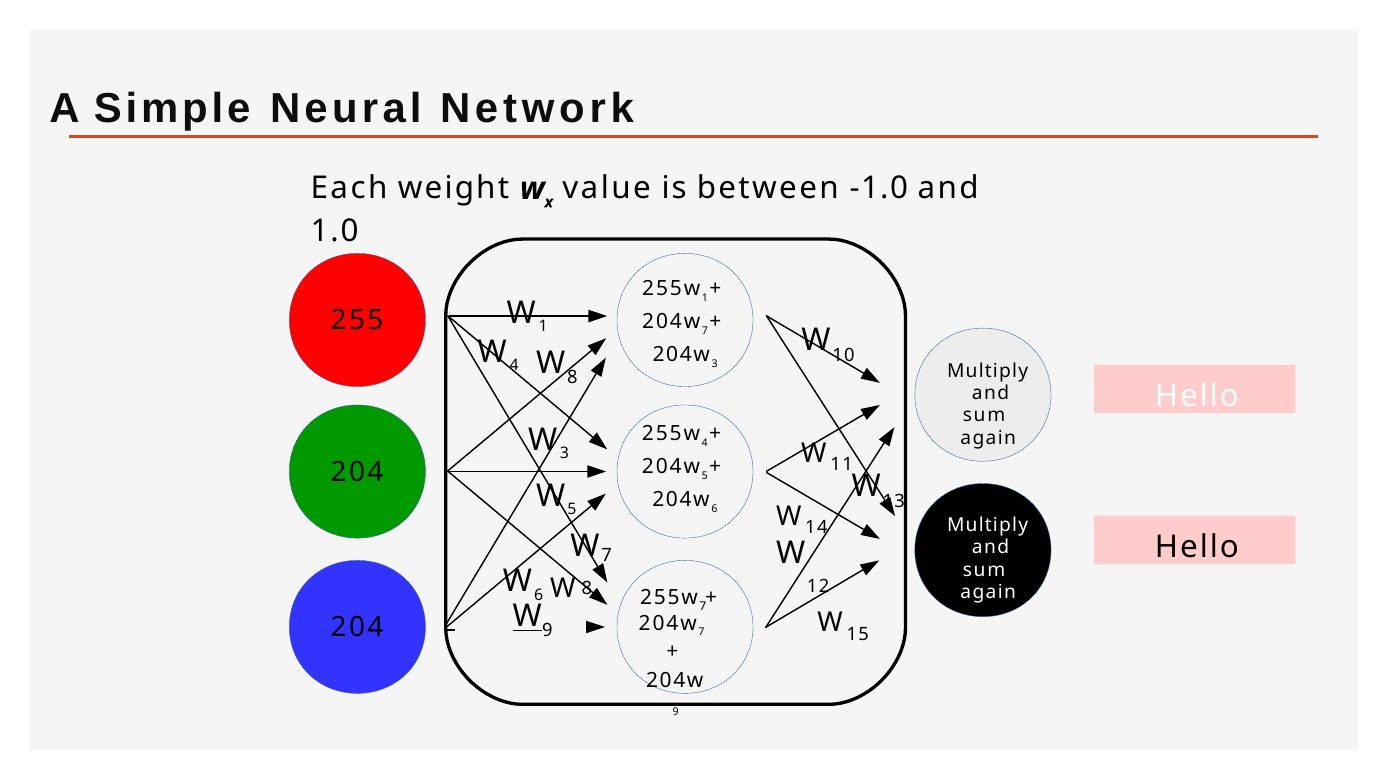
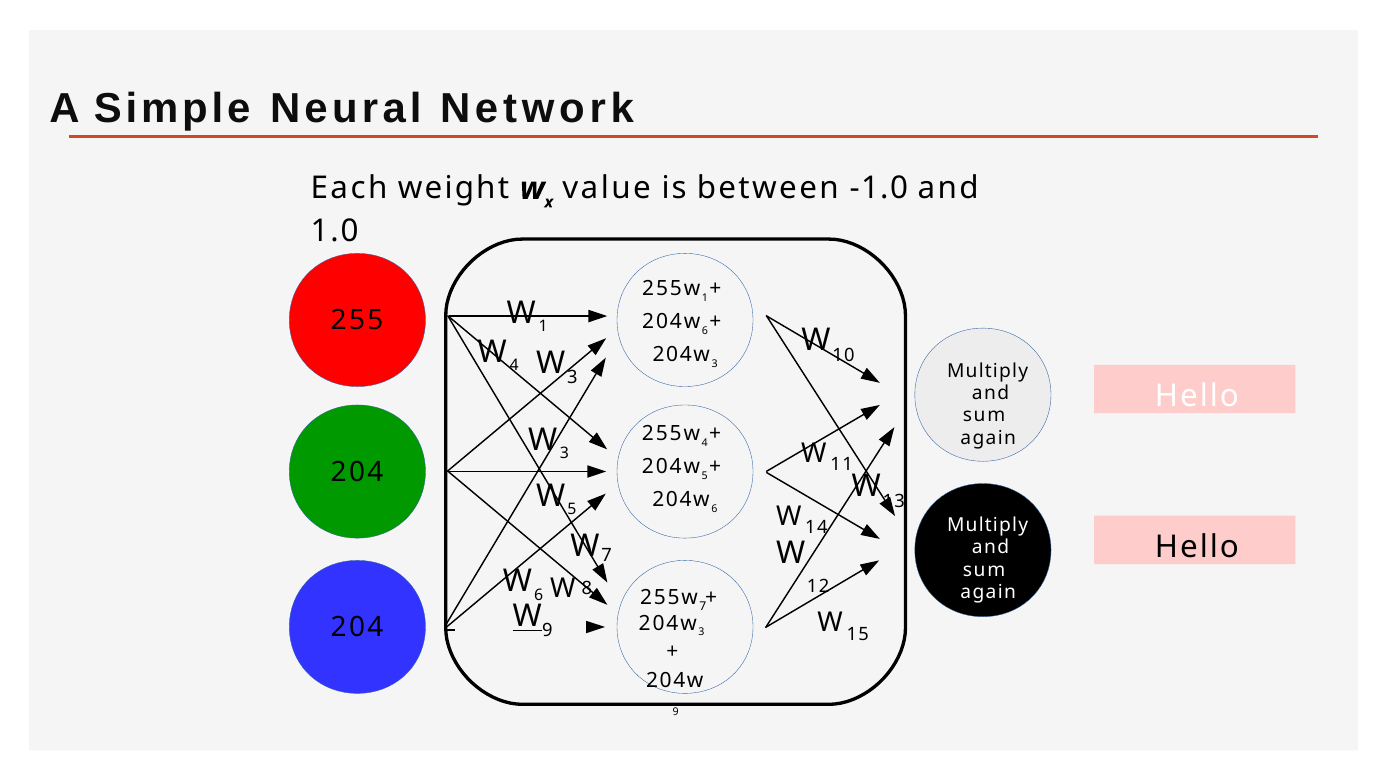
7: 7 -> 6 (705, 331)
8: 8 -> 3 (572, 378)
7: 7 -> 3 (701, 632)
